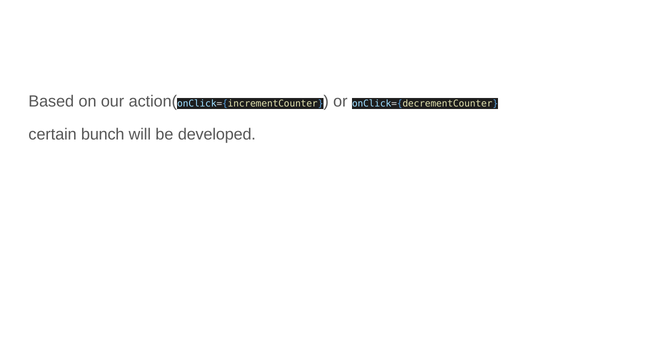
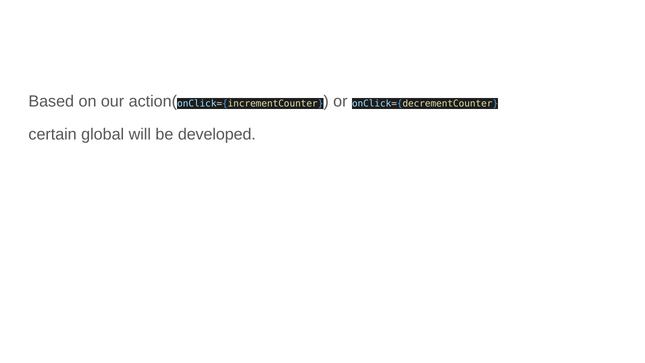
bunch: bunch -> global (103, 134)
